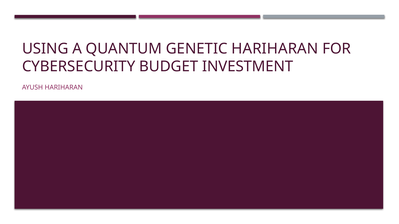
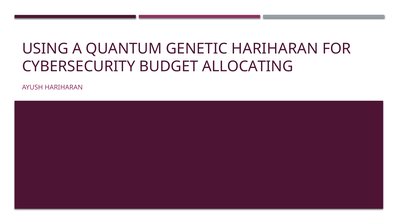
INVESTMENT: INVESTMENT -> ALLOCATING (248, 67)
